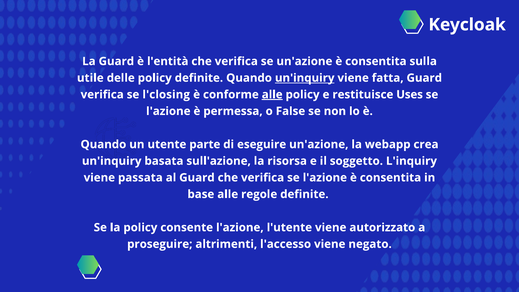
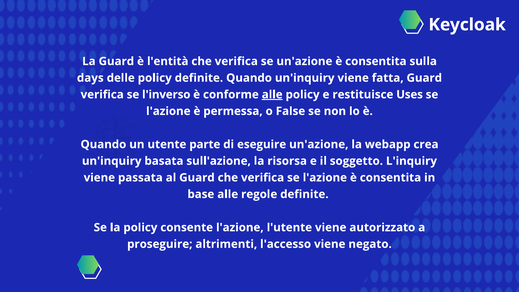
utile: utile -> days (90, 78)
un'inquiry underline: present -> none (305, 78)
l'closing: l'closing -> l'inverso (166, 95)
